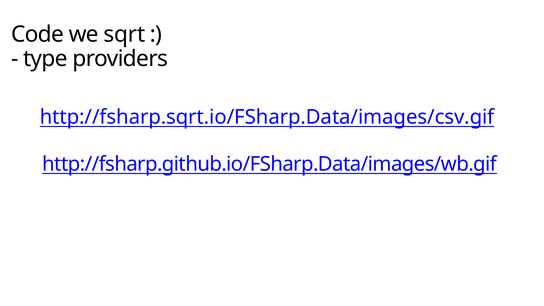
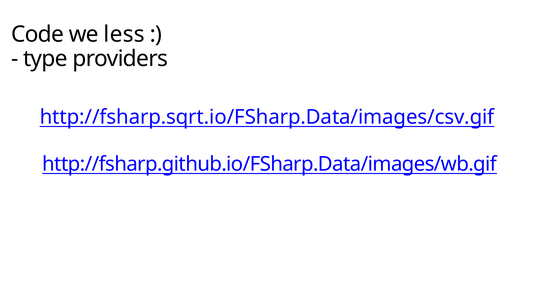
sqrt: sqrt -> less (124, 34)
